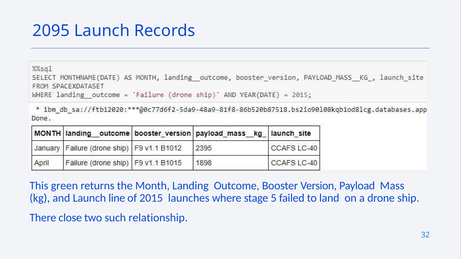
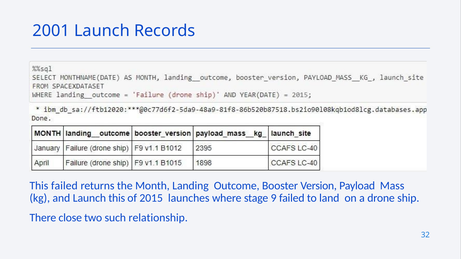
2095: 2095 -> 2001 (51, 31)
This green: green -> failed (64, 186)
Launch line: line -> this (117, 198)
5: 5 -> 9 (274, 198)
